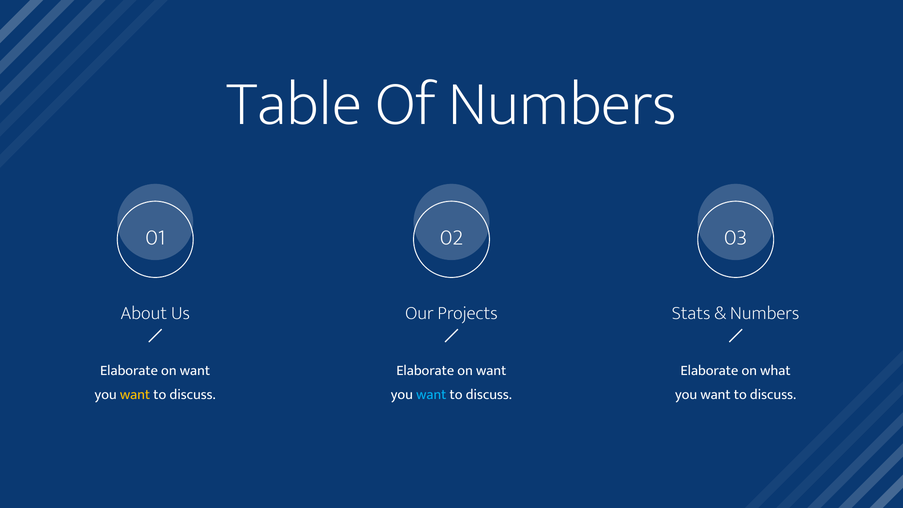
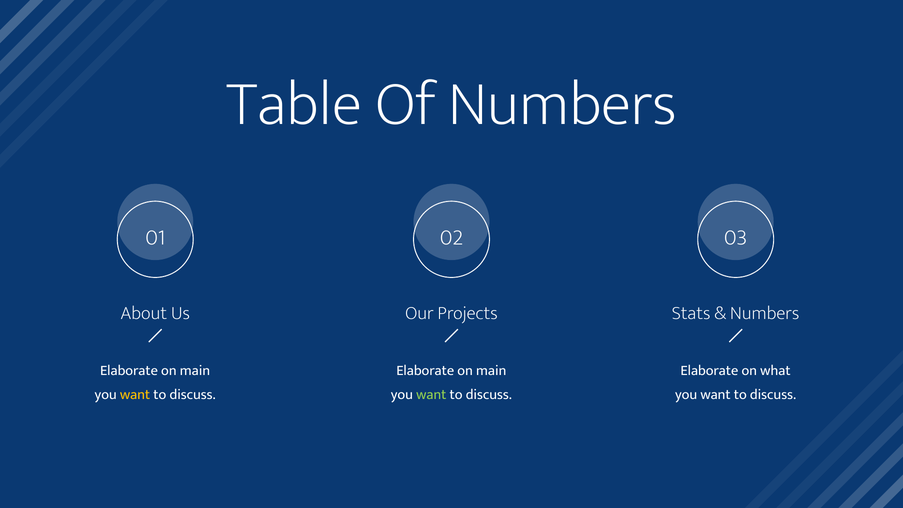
want: want -> main (195, 370)
want: want -> main (491, 370)
want colour: light blue -> light green (431, 395)
